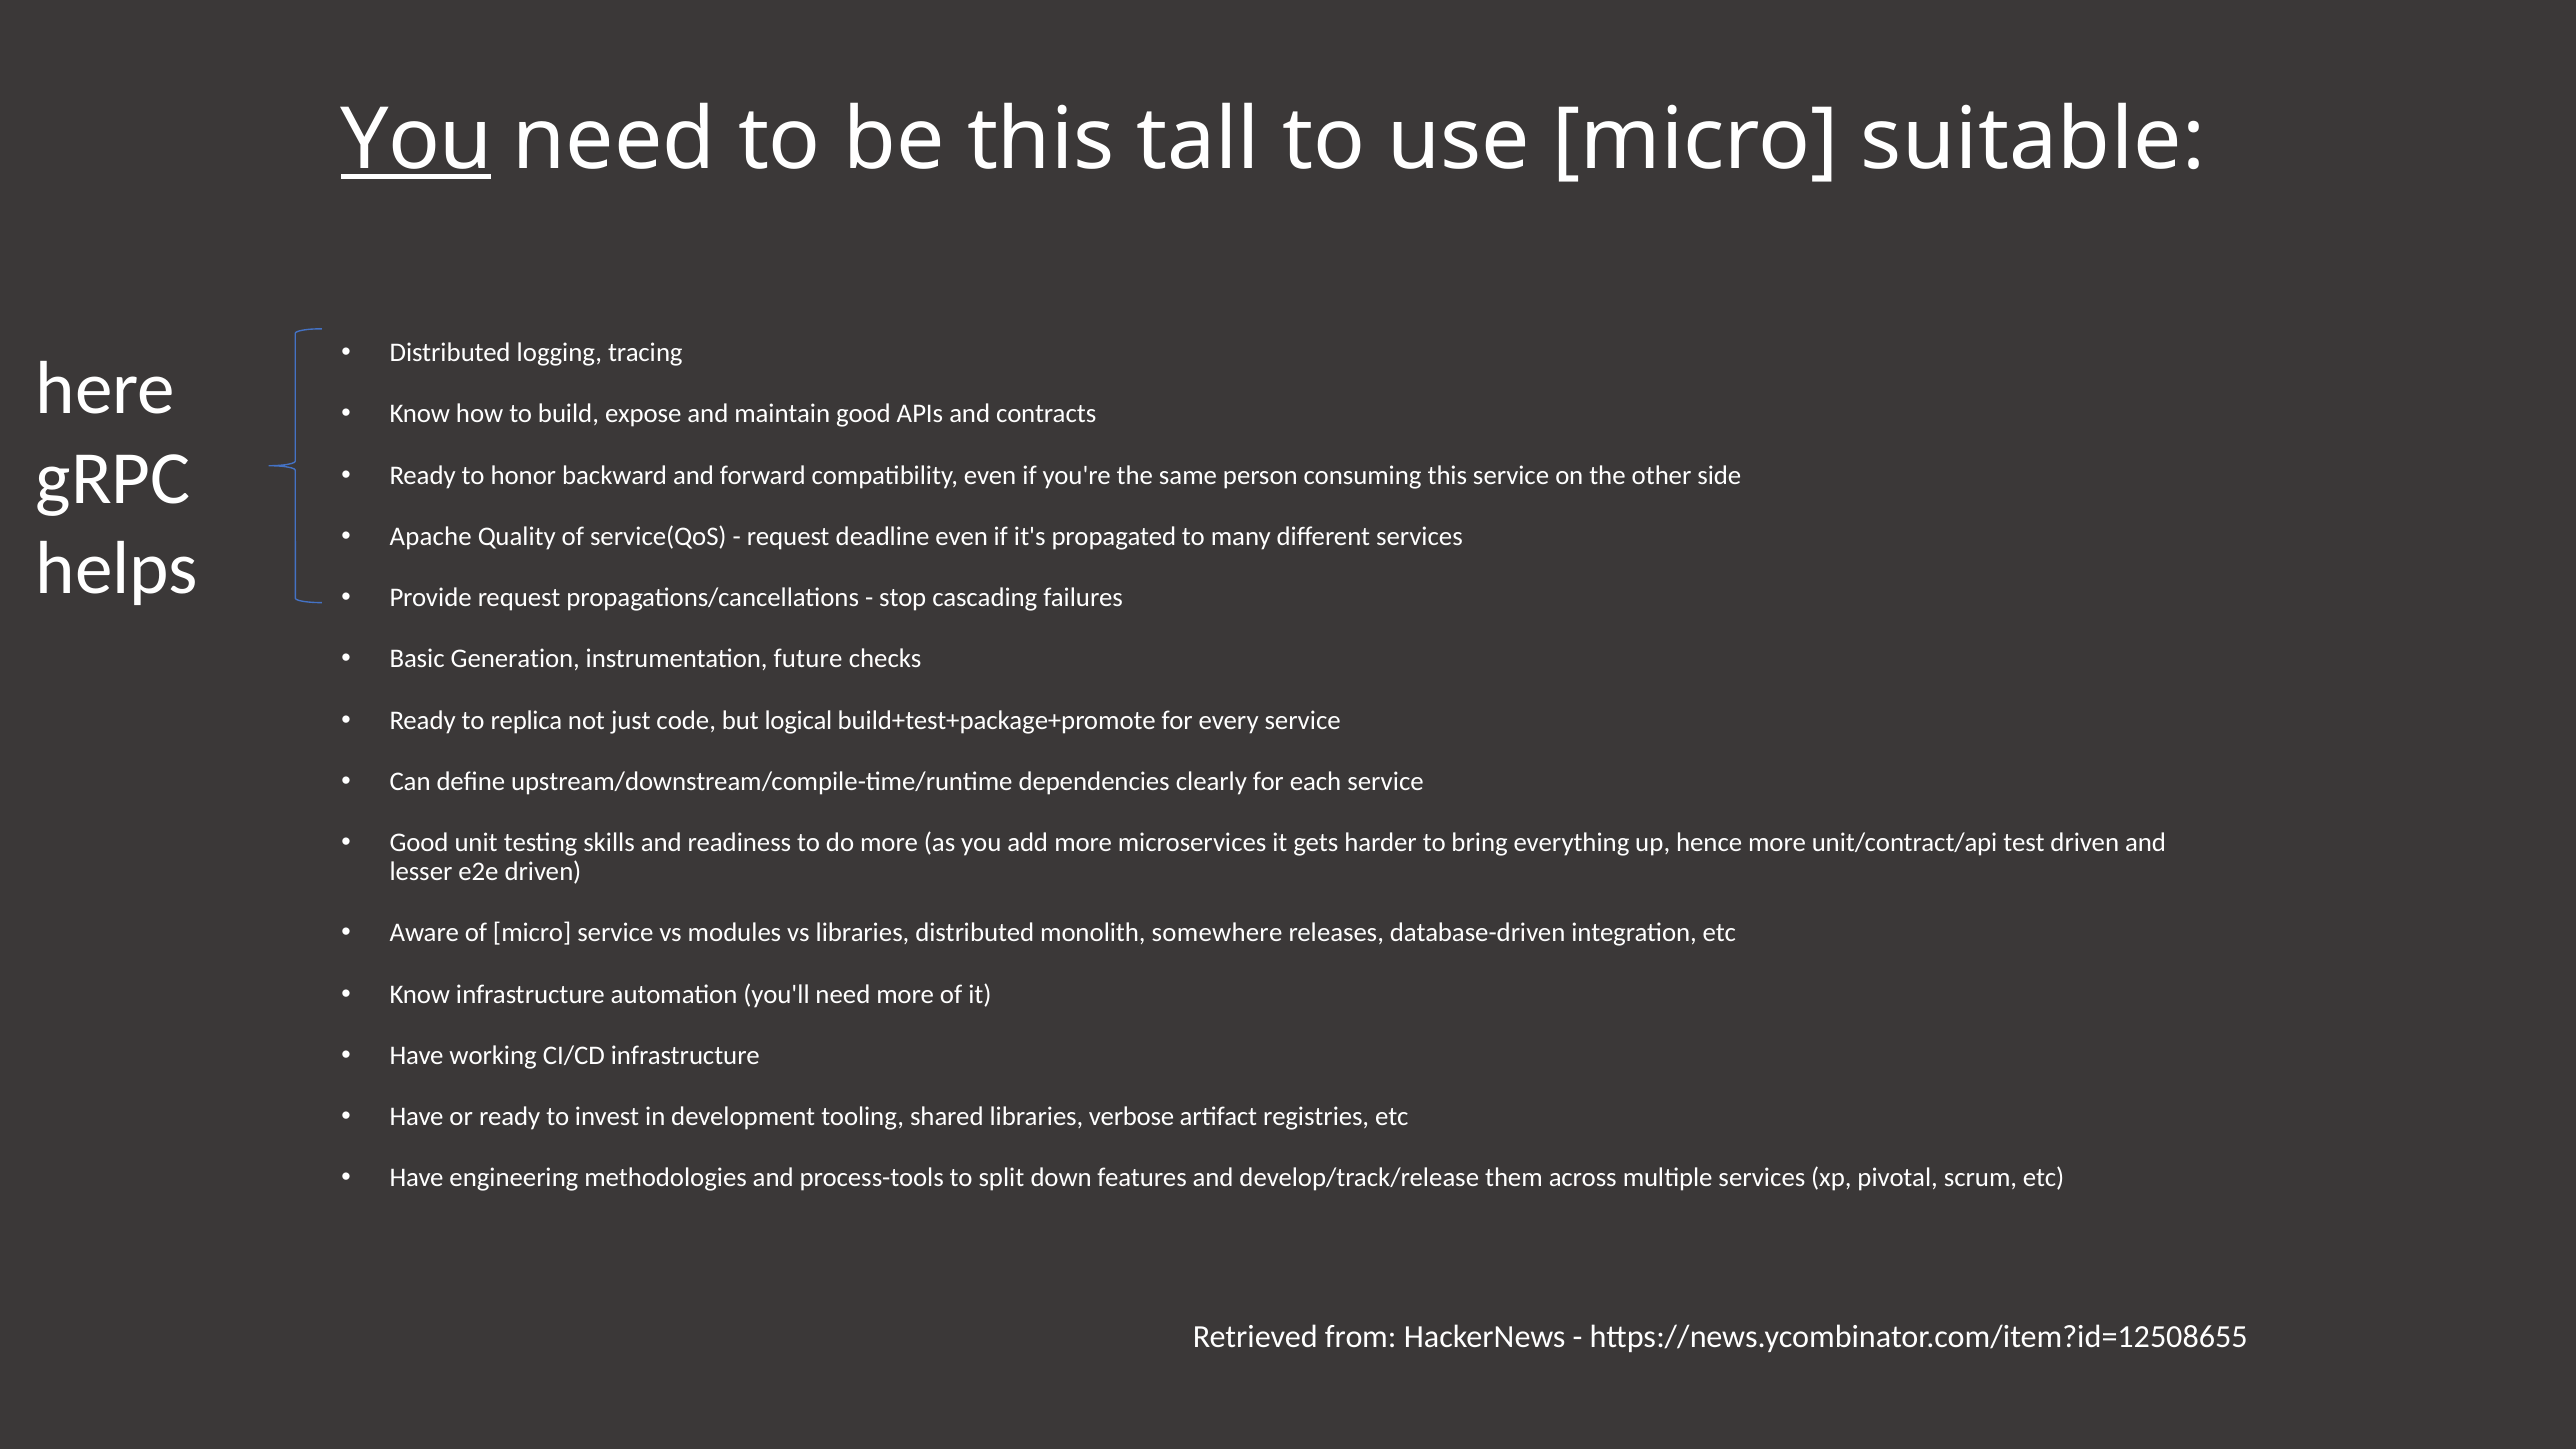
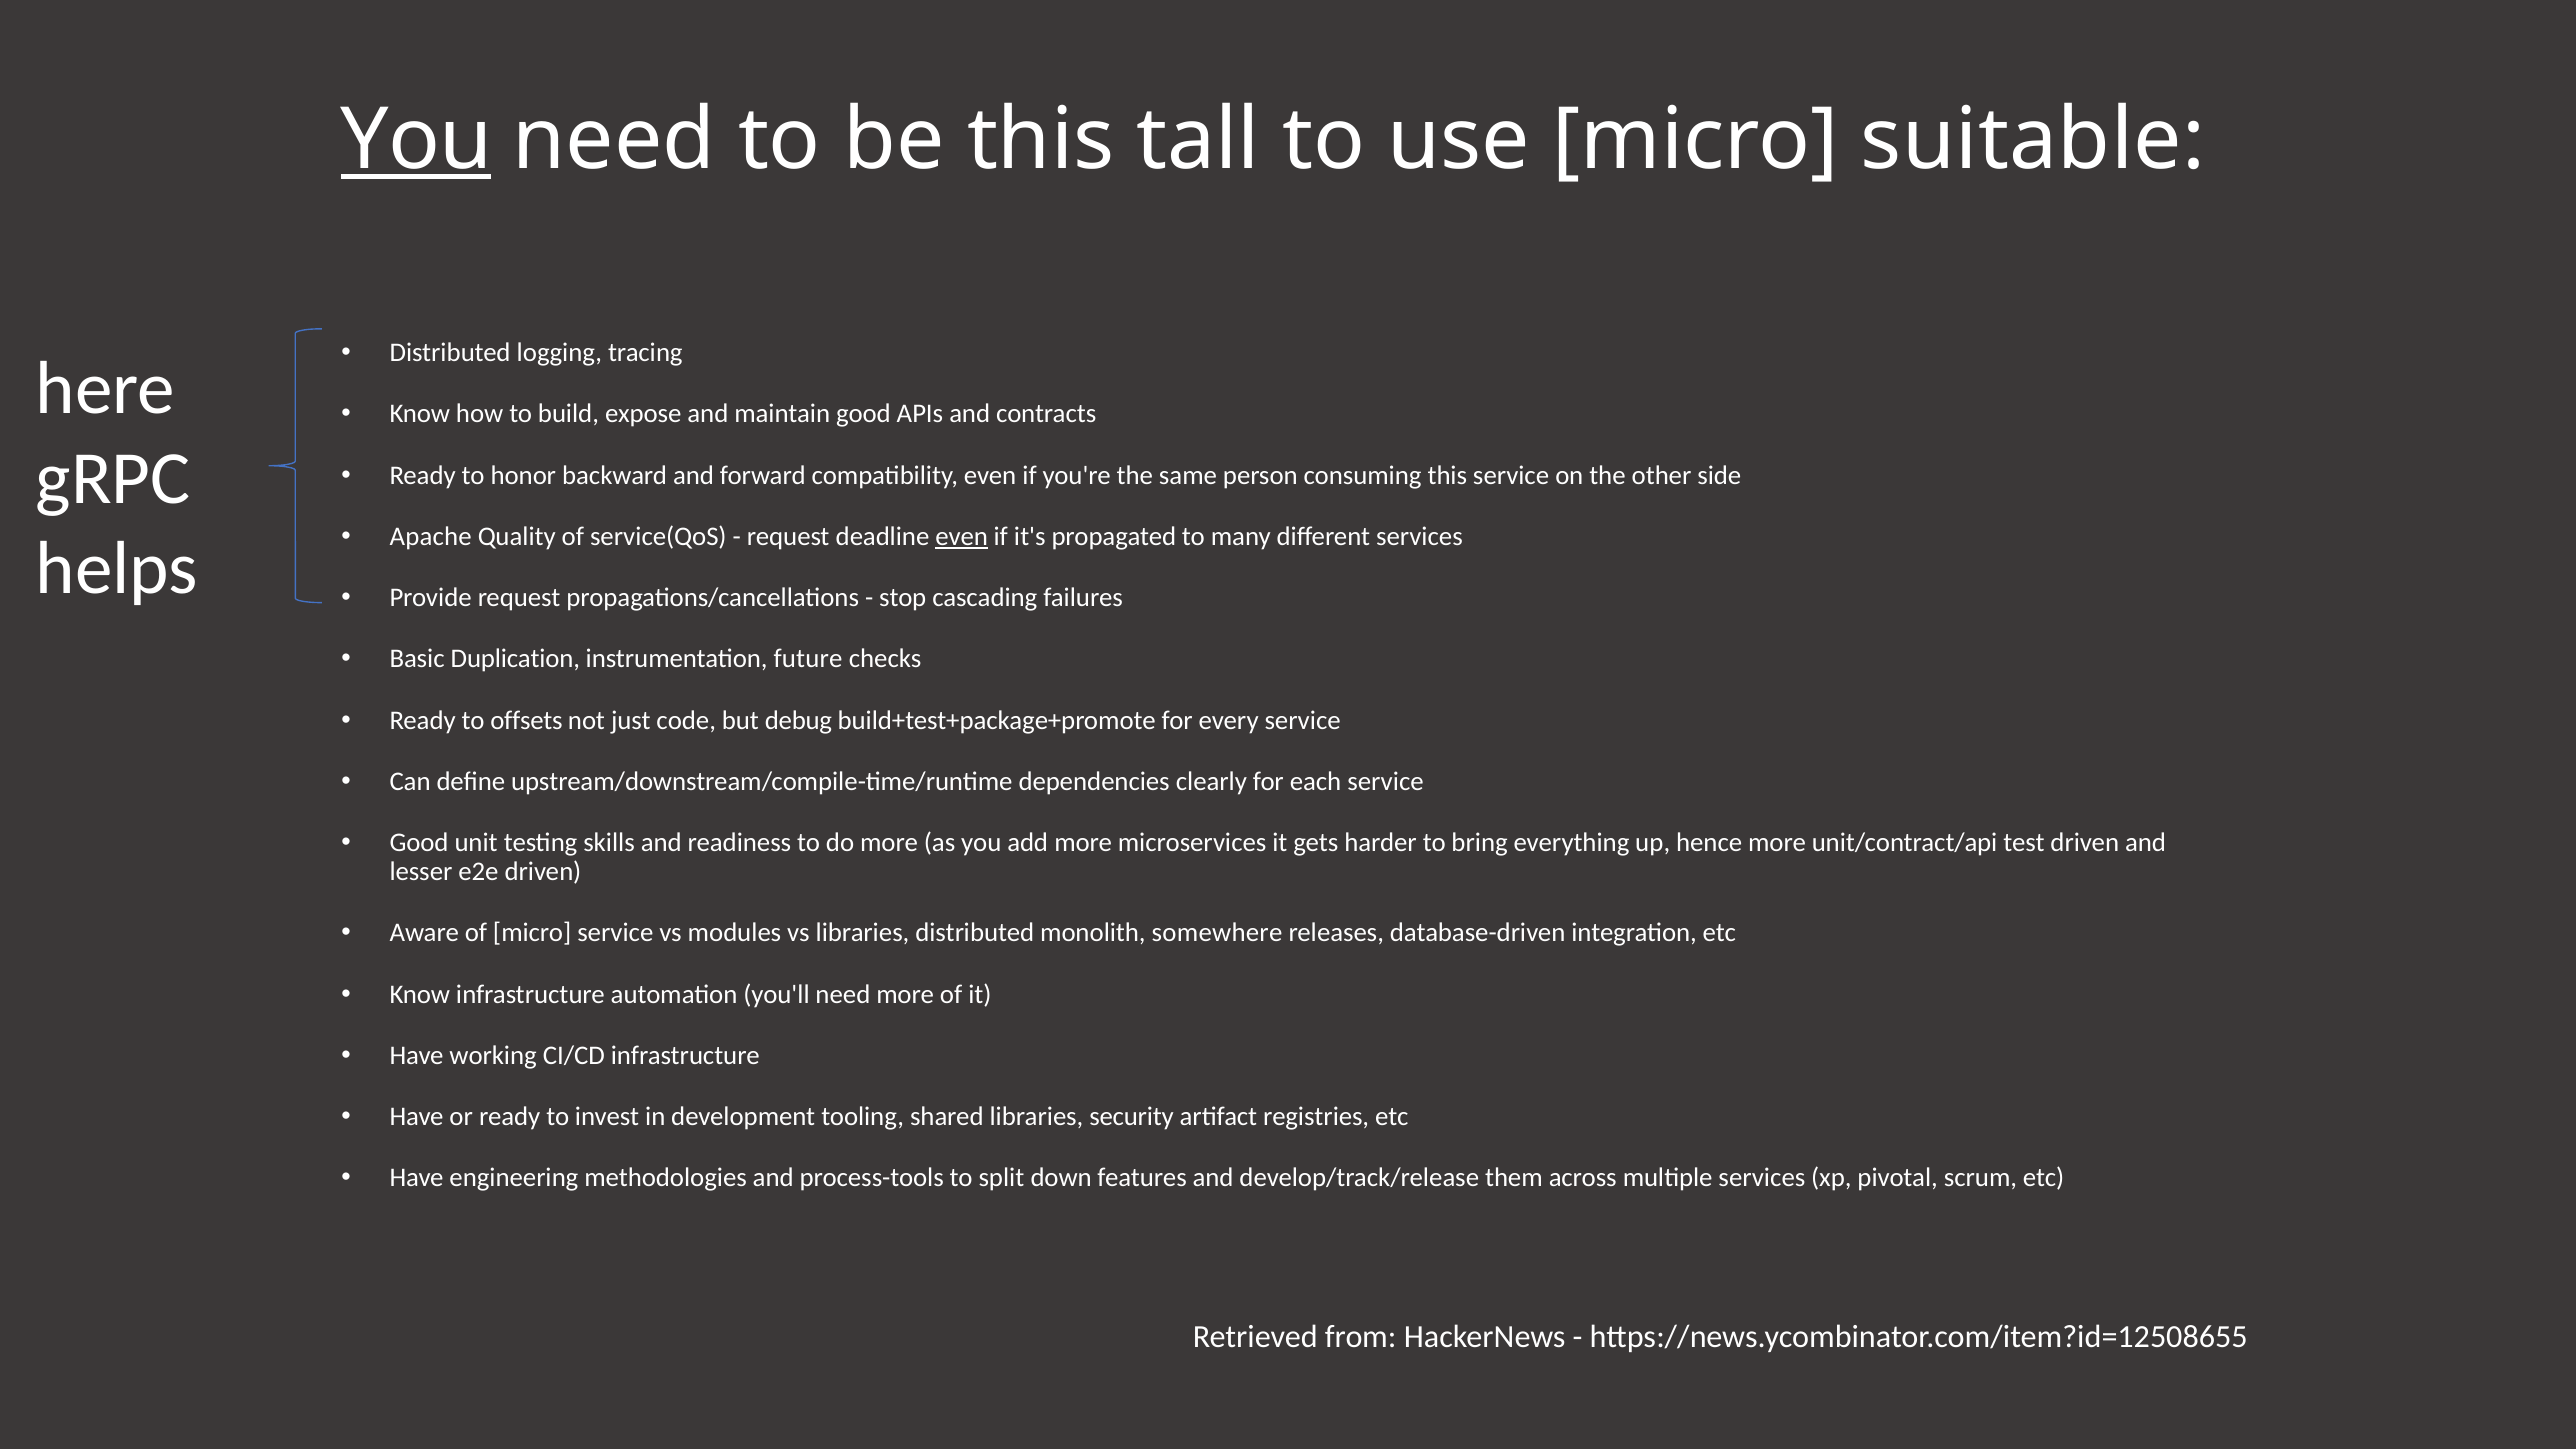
even underline: none -> present (962, 537)
Generation: Generation -> Duplication (515, 659)
replica: replica -> offsets (526, 720)
logical: logical -> debug (798, 720)
verbose: verbose -> security (1132, 1117)
